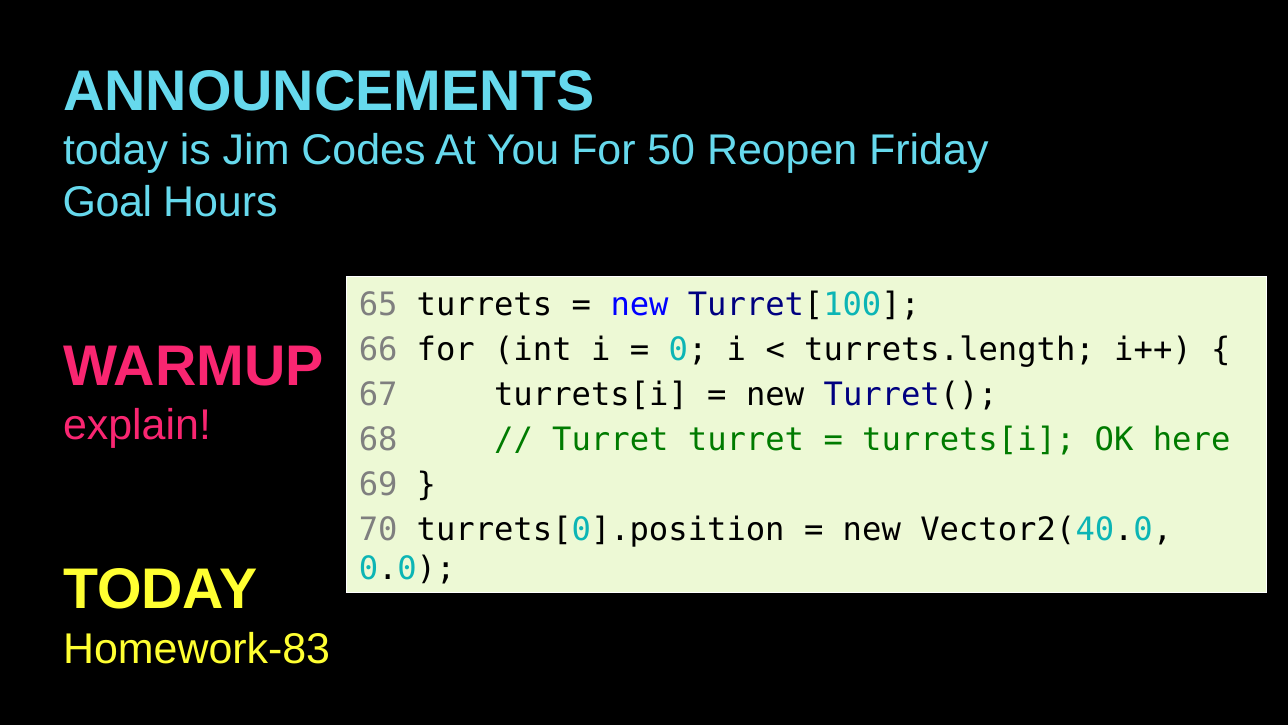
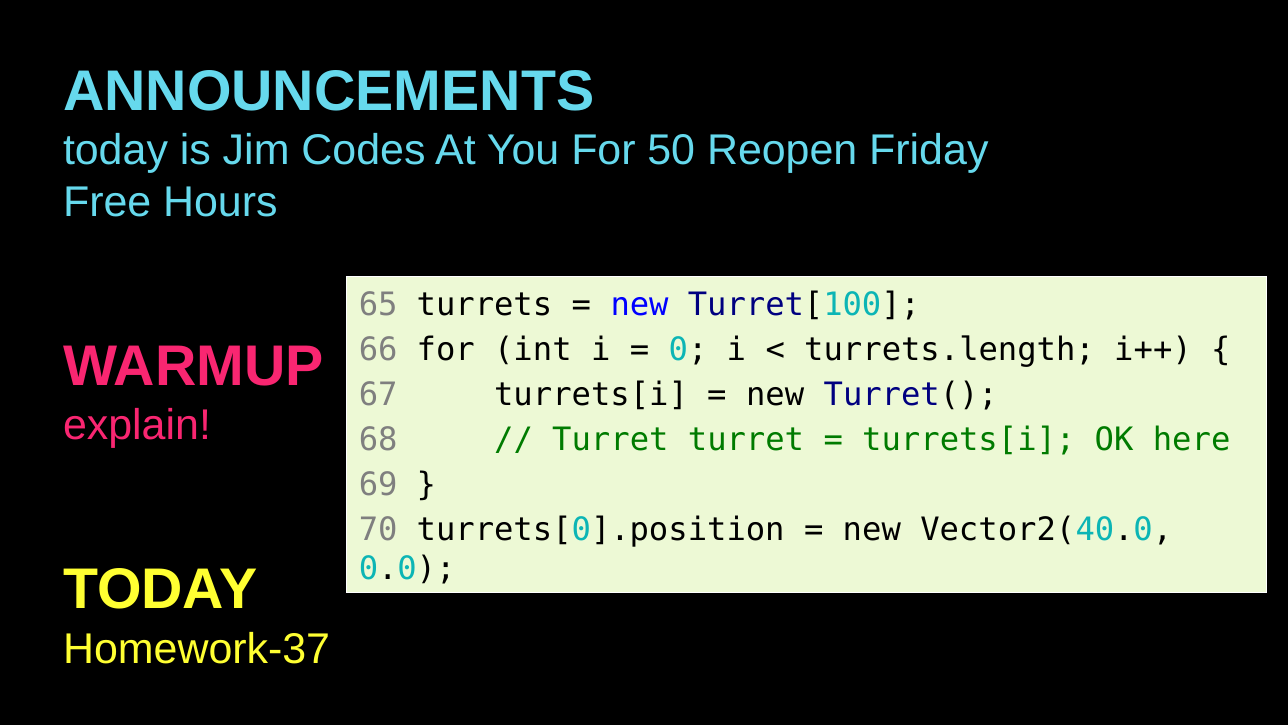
Goal: Goal -> Free (107, 202)
Homework-83: Homework-83 -> Homework-37 (197, 649)
